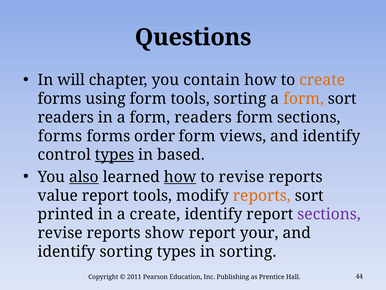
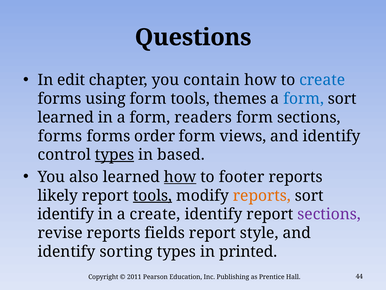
will: will -> edit (71, 80)
create colour: orange -> blue (322, 80)
tools sorting: sorting -> themes (240, 99)
form colour: orange -> blue (304, 99)
readers: readers -> learned (66, 117)
also underline: present -> none (84, 177)
to revise: revise -> footer (242, 177)
value: value -> likely (58, 195)
tools underline: none -> present (153, 195)
printed: printed -> identify (66, 214)
show: show -> fields (165, 233)
your: your -> style (259, 233)
in sorting: sorting -> printed (248, 251)
